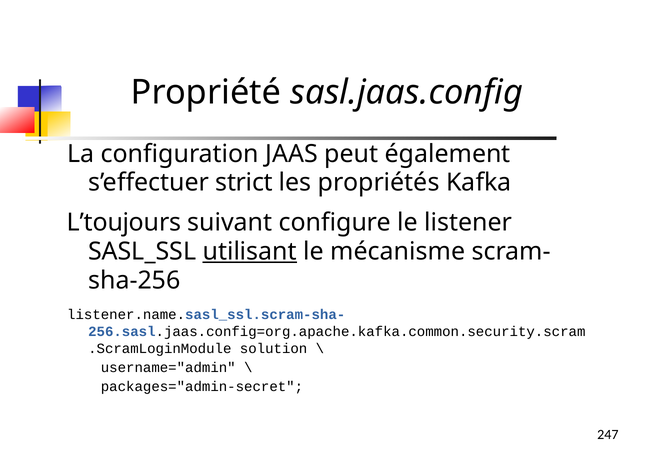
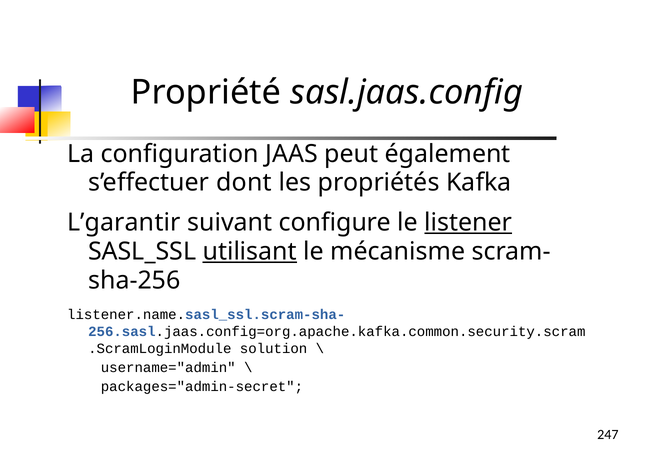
strict: strict -> dont (244, 183)
L’toujours: L’toujours -> L’garantir (124, 222)
listener underline: none -> present (468, 222)
